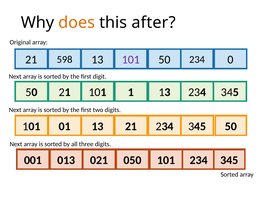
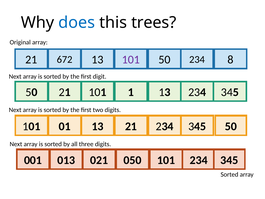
does colour: orange -> blue (77, 23)
after: after -> trees (154, 23)
598: 598 -> 672 (65, 59)
0: 0 -> 8 (231, 60)
